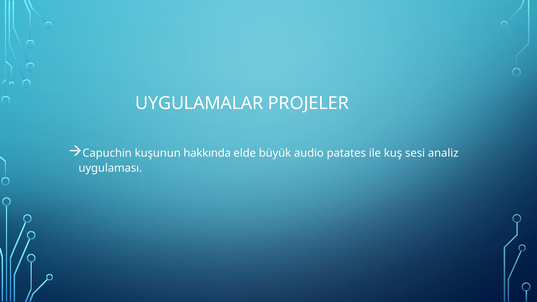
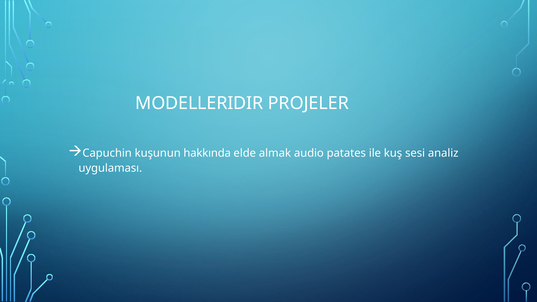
UYGULAMALAR: UYGULAMALAR -> MODELLERIDIR (199, 103)
büyük: büyük -> almak (275, 153)
